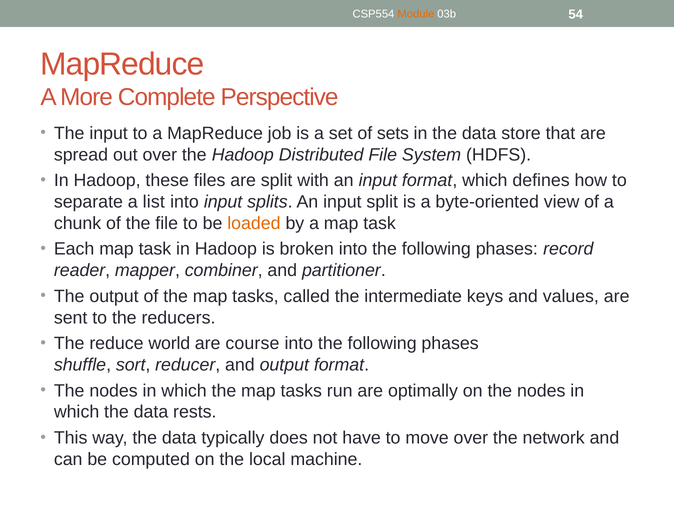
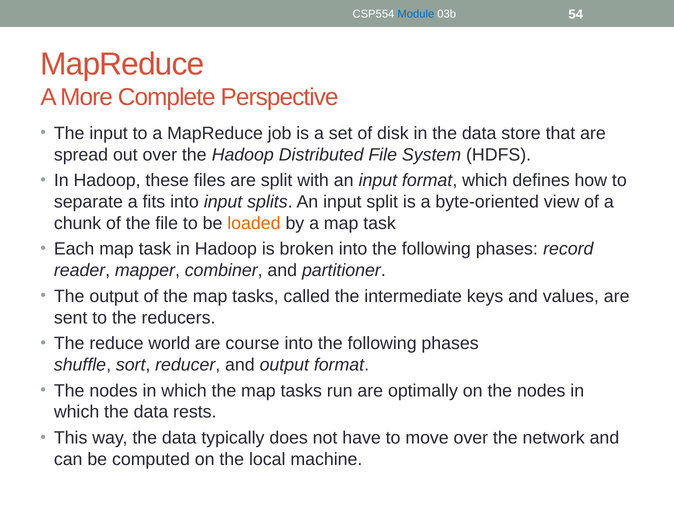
Module colour: orange -> blue (416, 14)
sets: sets -> disk (393, 133)
list: list -> fits (154, 202)
